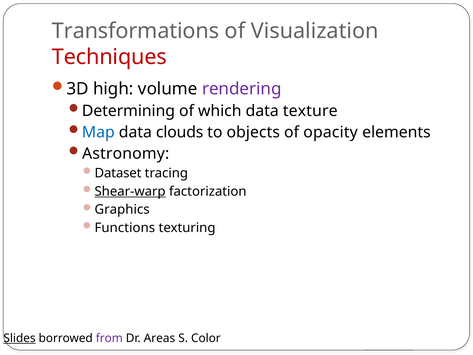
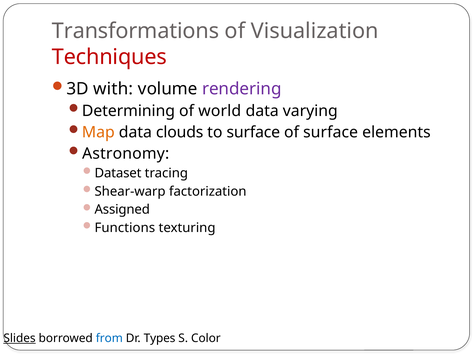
high: high -> with (113, 89)
which: which -> world (220, 111)
texture: texture -> varying (310, 111)
Map colour: blue -> orange (98, 132)
to objects: objects -> surface (253, 132)
of opacity: opacity -> surface (331, 132)
Shear-warp underline: present -> none (130, 191)
Graphics: Graphics -> Assigned (122, 209)
from colour: purple -> blue (109, 338)
Areas: Areas -> Types (160, 338)
